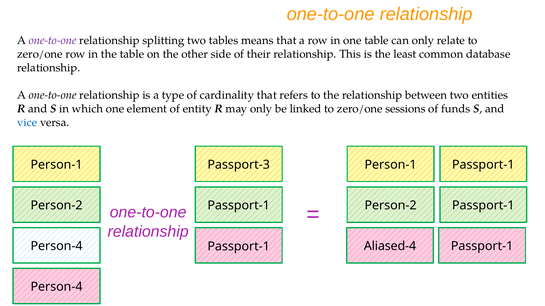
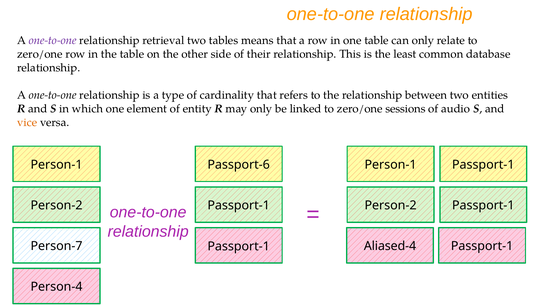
splitting: splitting -> retrieval (163, 41)
funds: funds -> audio (456, 109)
vice colour: blue -> orange (27, 123)
Passport-3: Passport-3 -> Passport-6 (239, 165)
Person-4: Person-4 -> Person-7 (57, 247)
